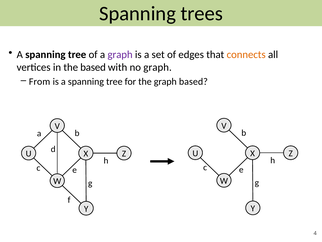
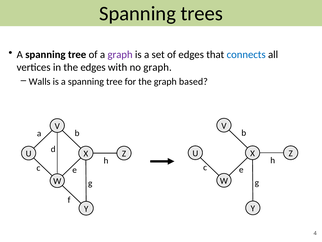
connects colour: orange -> blue (246, 54)
the based: based -> edges (93, 67)
From: From -> Walls (40, 82)
